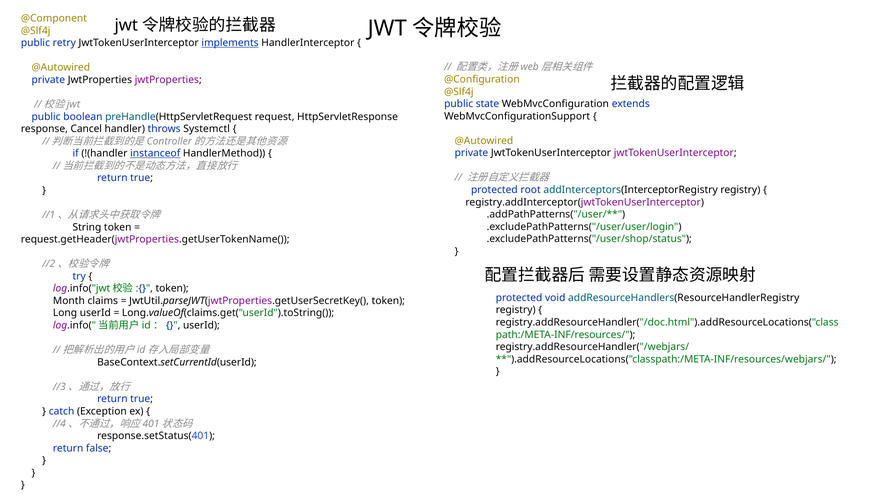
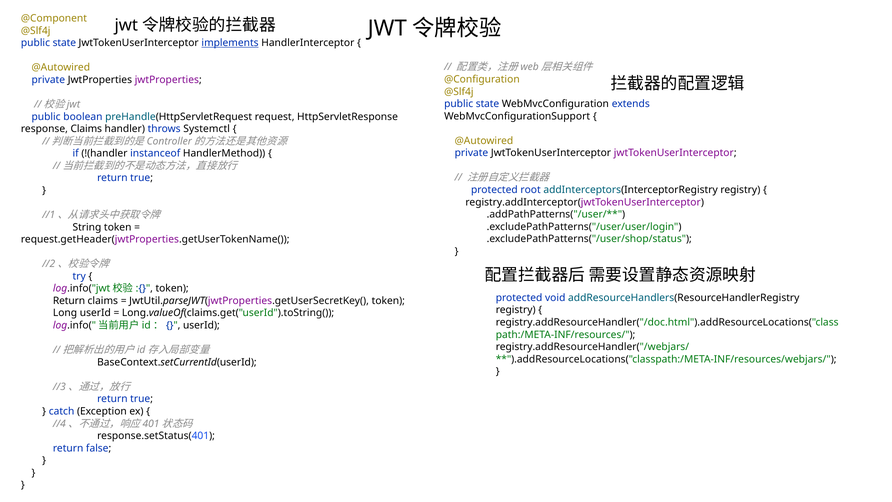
retry: retry -> state (64, 43)
response Cancel: Cancel -> Claims (86, 129)
instanceof underline: present -> none (155, 153)
Month: Month -> Return (69, 301)
